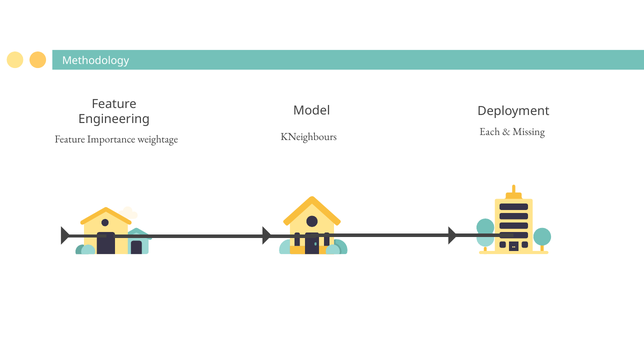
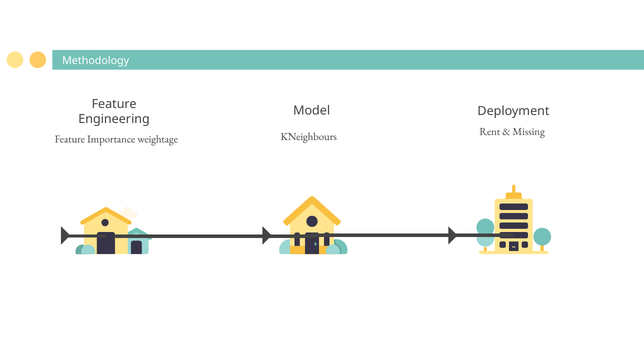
Each: Each -> Rent (490, 132)
